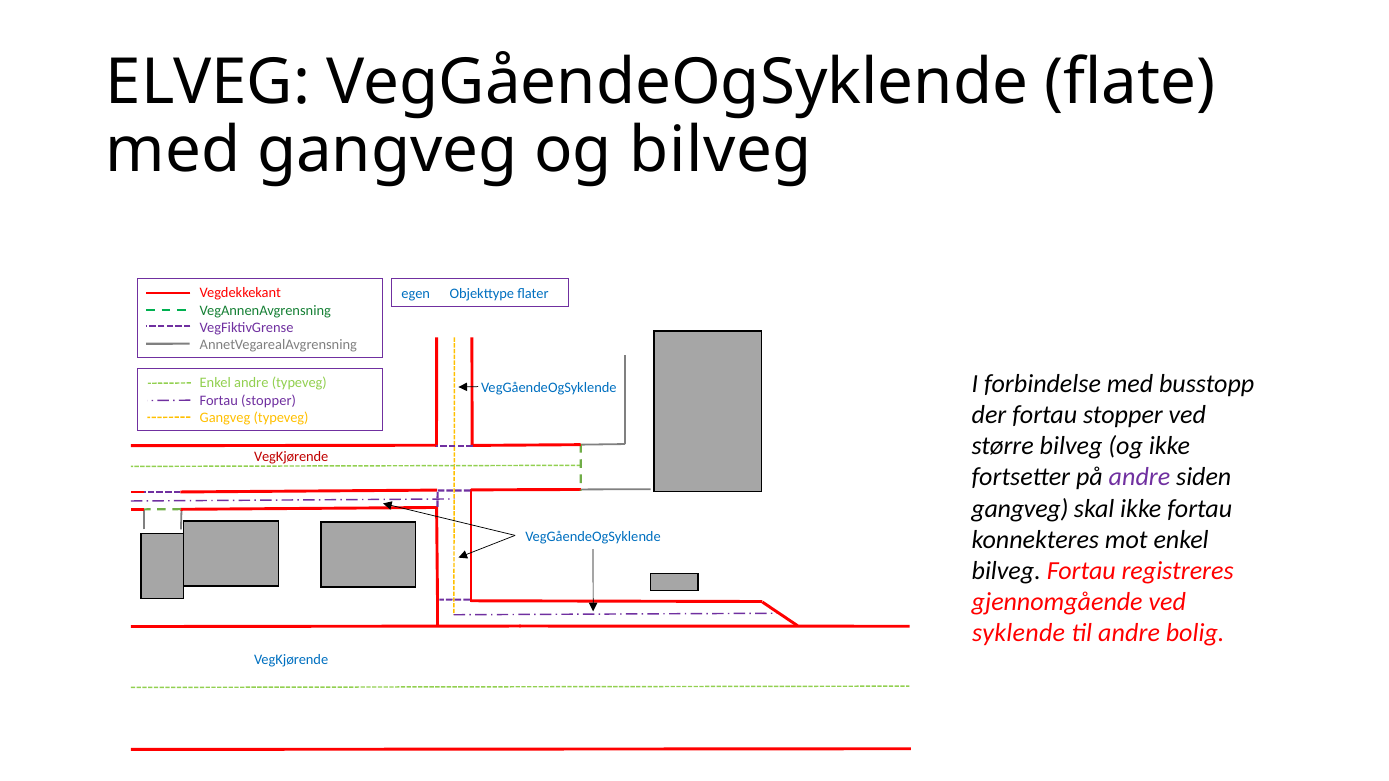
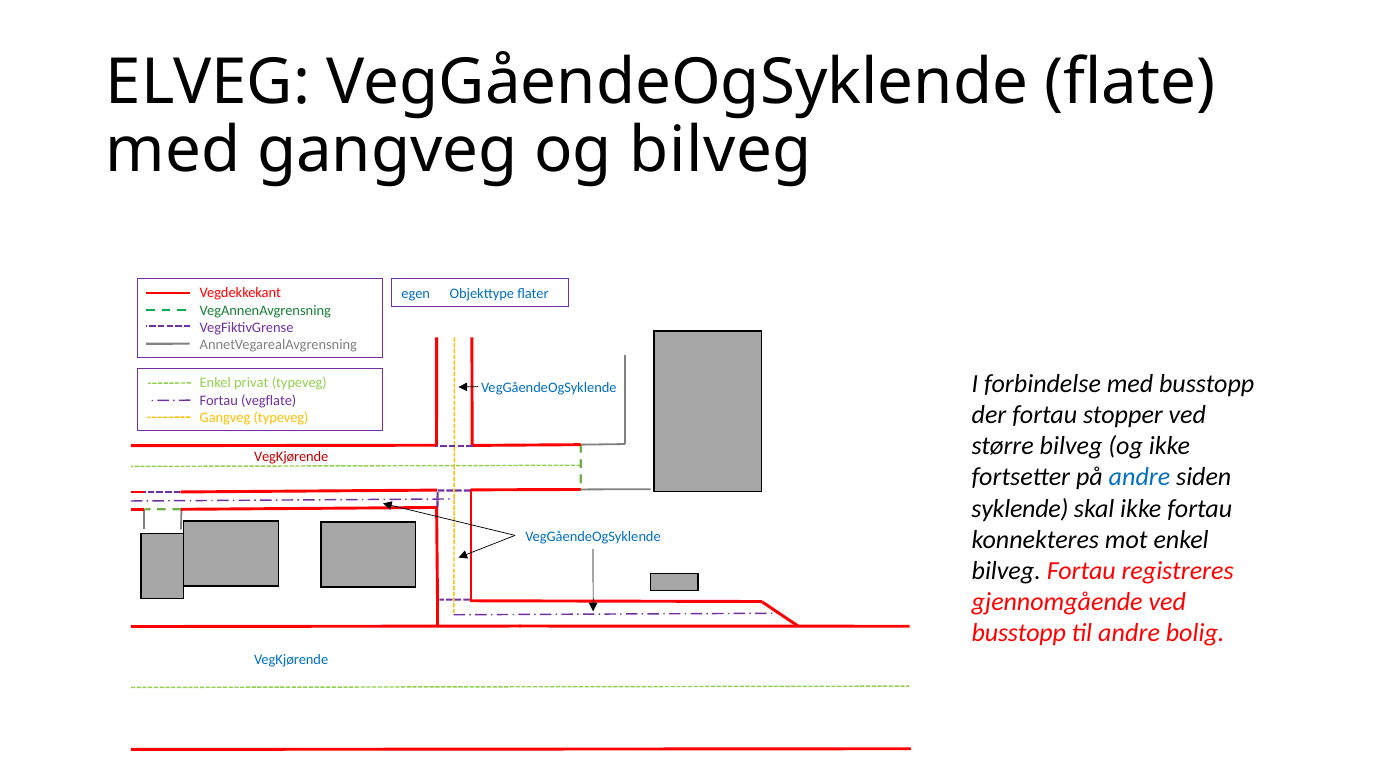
Enkel andre: andre -> privat (251, 383)
stopper: stopper -> vegflate (269, 400)
andre colour: purple -> blue (1139, 477)
gangveg: gangveg -> syklende (1020, 509)
syklende: syklende -> busstopp (1019, 634)
